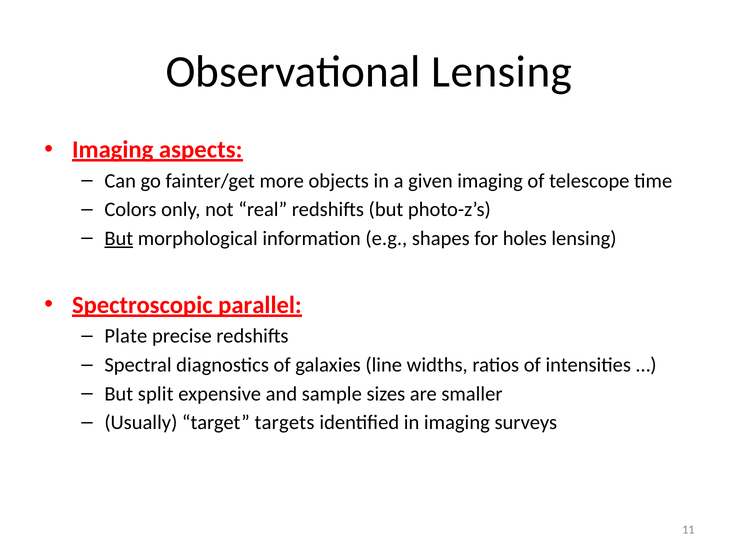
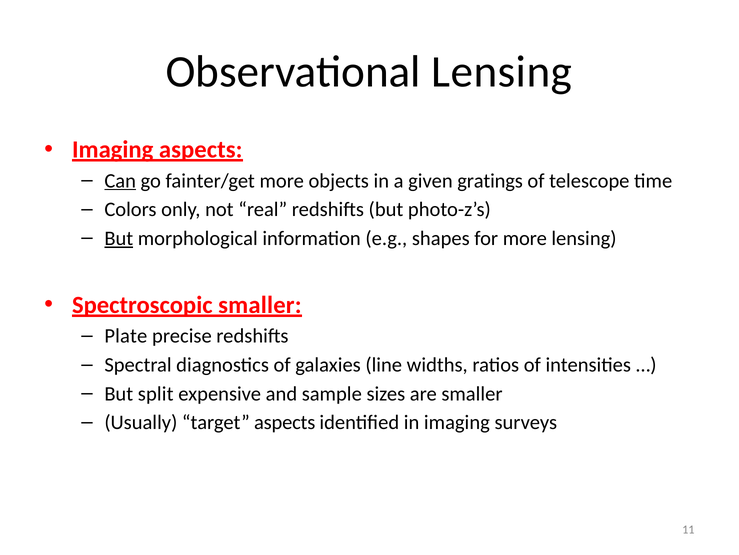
Can underline: none -> present (120, 180)
given imaging: imaging -> gratings (490, 180)
for holes: holes -> more (525, 238)
Spectroscopic parallel: parallel -> smaller (260, 305)
target targets: targets -> aspects (285, 422)
